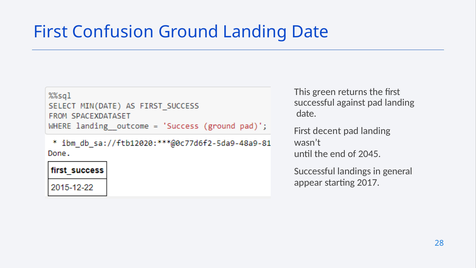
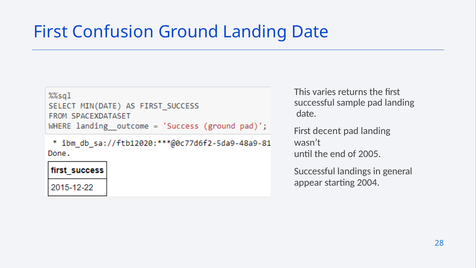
green: green -> varies (324, 92)
against: against -> sample (351, 103)
2045: 2045 -> 2005 (370, 154)
2017: 2017 -> 2004 (368, 182)
